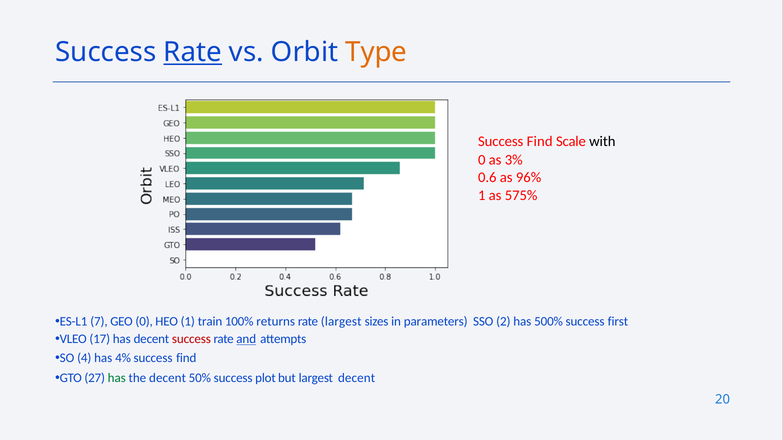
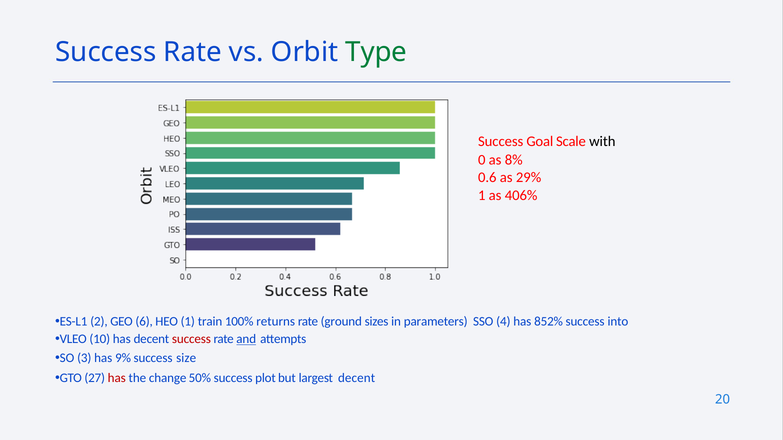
Rate underline: present -> none (193, 52)
Type colour: orange -> green (376, 52)
Find: Find -> Goal (540, 142)
3%: 3% -> 8% (514, 160)
96%: 96% -> 29% (529, 178)
575%: 575% -> 406% (521, 195)
7: 7 -> 2 (99, 322)
GEO 0: 0 -> 6 (144, 322)
rate largest: largest -> ground (341, 322)
2: 2 -> 4 (503, 322)
500%: 500% -> 852% (549, 322)
first: first -> into (618, 322)
17: 17 -> 10 (100, 339)
4: 4 -> 3 (84, 358)
4%: 4% -> 9% (123, 358)
find: find -> size (186, 358)
has colour: green -> red (117, 379)
the decent: decent -> change (168, 379)
